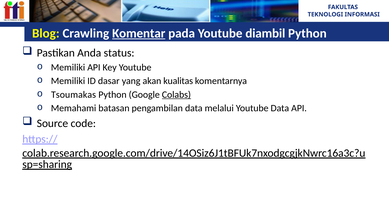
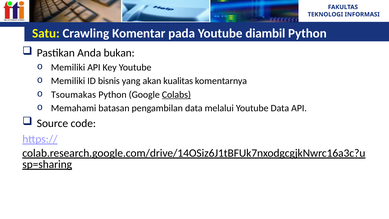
Blog: Blog -> Satu (46, 33)
Komentar underline: present -> none (139, 33)
status: status -> bukan (119, 53)
dasar: dasar -> bisnis (109, 81)
